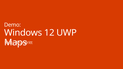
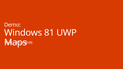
12: 12 -> 81 (49, 33)
